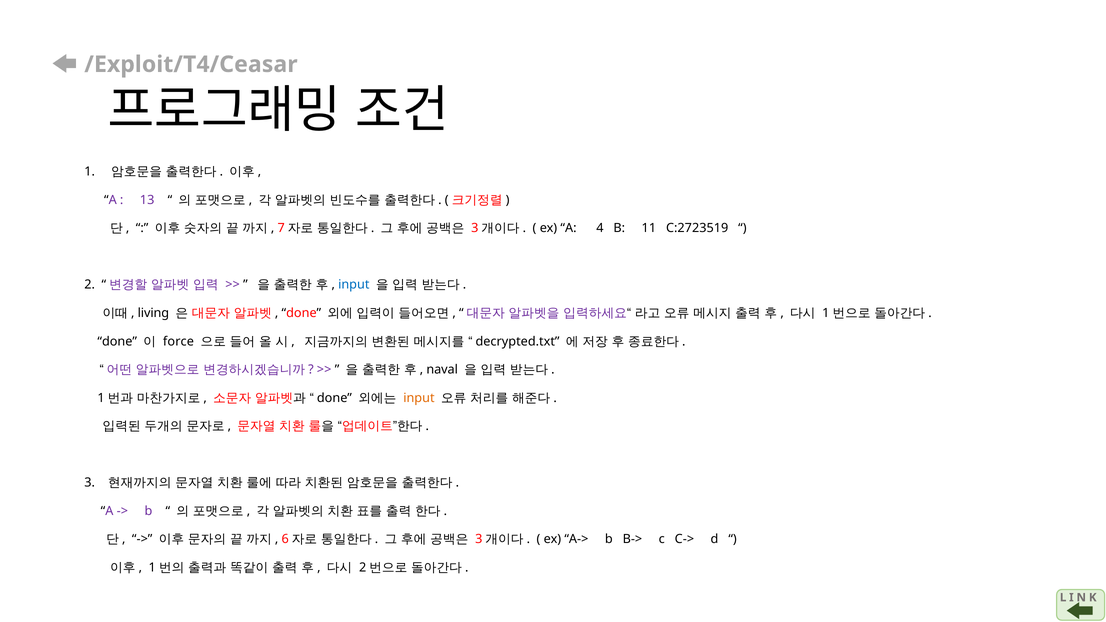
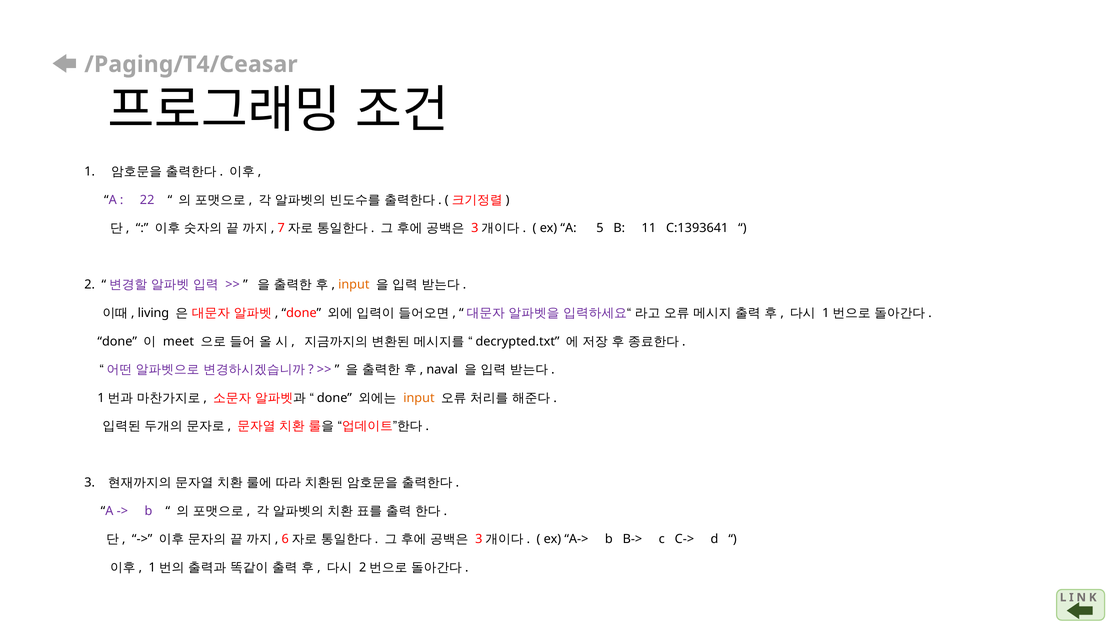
/Exploit/T4/Ceasar: /Exploit/T4/Ceasar -> /Paging/T4/Ceasar (191, 64)
13: 13 -> 22 (147, 200)
4: 4 -> 5 (600, 228)
C:2723519: C:2723519 -> C:1393641 (697, 228)
input colour: blue -> orange (354, 285)
force: force -> meet (178, 341)
